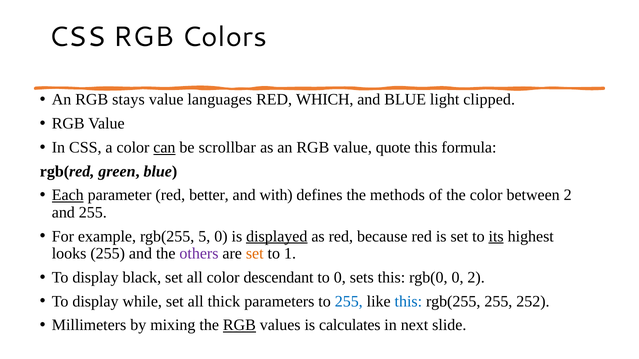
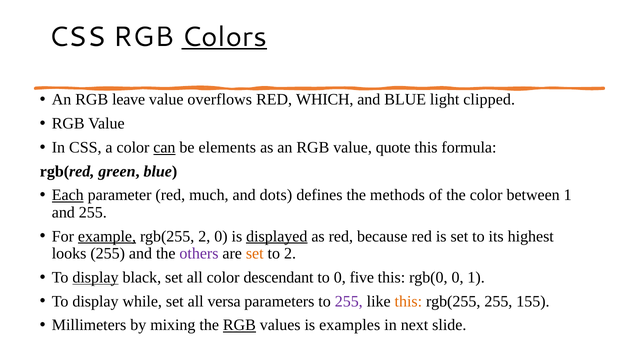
Colors underline: none -> present (224, 37)
stays: stays -> leave (129, 100)
languages: languages -> overflows (220, 100)
scrollbar: scrollbar -> elements (227, 148)
better: better -> much (209, 195)
with: with -> dots (276, 195)
between 2: 2 -> 1 (568, 195)
example underline: none -> present (107, 237)
rgb(255 5: 5 -> 2 (204, 237)
its underline: present -> none (496, 237)
to 1: 1 -> 2 (290, 254)
display underline: none -> present (95, 278)
sets: sets -> five (362, 278)
0 2: 2 -> 1 (476, 278)
thick: thick -> versa (224, 302)
255 colour: blue -> purple (349, 302)
this colour: blue -> orange (408, 302)
252: 252 -> 155 (533, 302)
calculates: calculates -> examples (350, 326)
